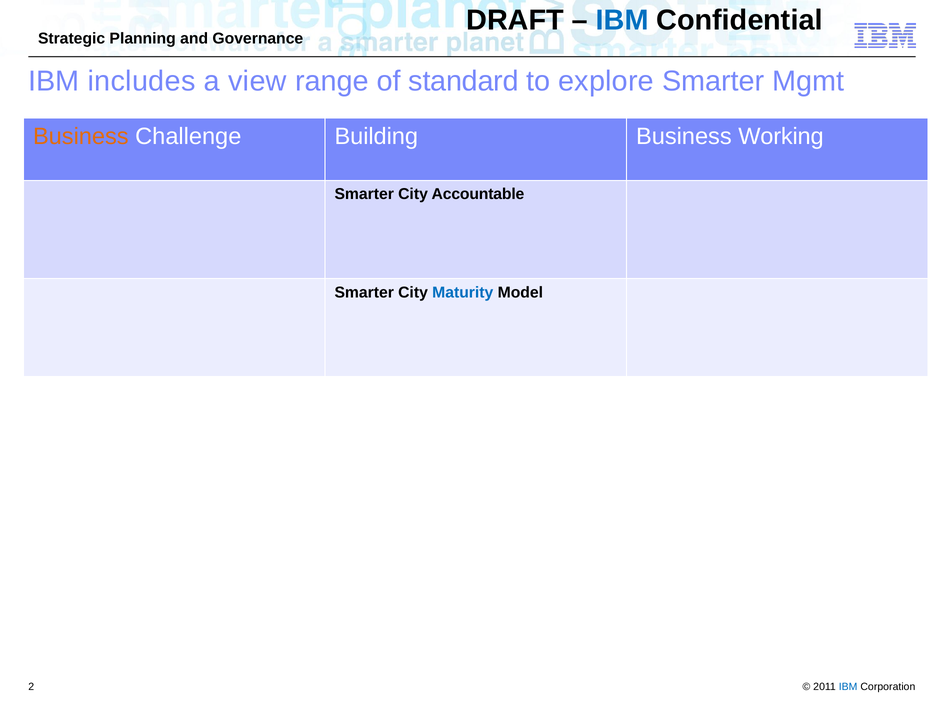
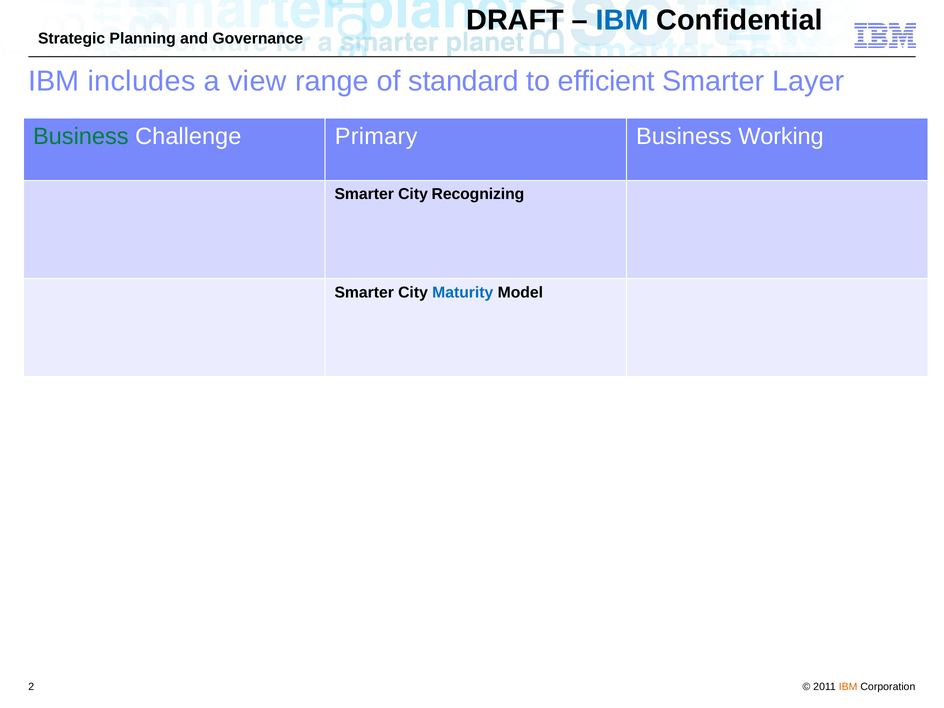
explore: explore -> efficient (606, 81)
Mgmt: Mgmt -> Layer (808, 81)
Business colour: orange -> green (81, 136)
Building: Building -> Primary (376, 136)
Accountable: Accountable -> Recognizing (478, 194)
IBM colour: blue -> orange (848, 687)
